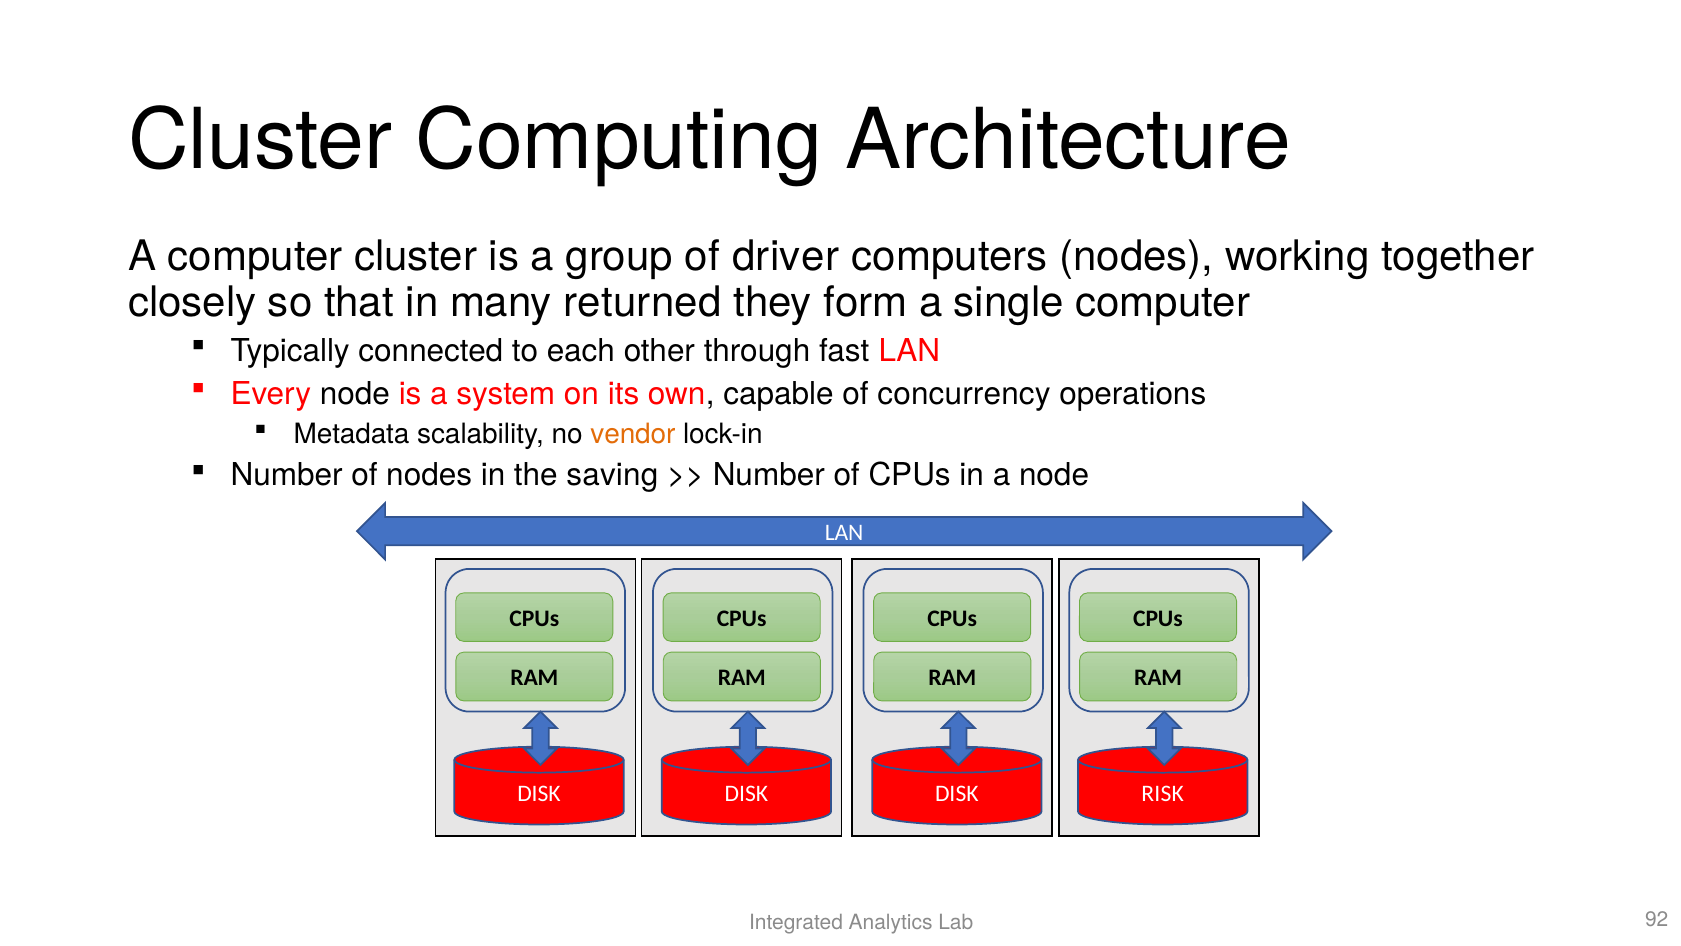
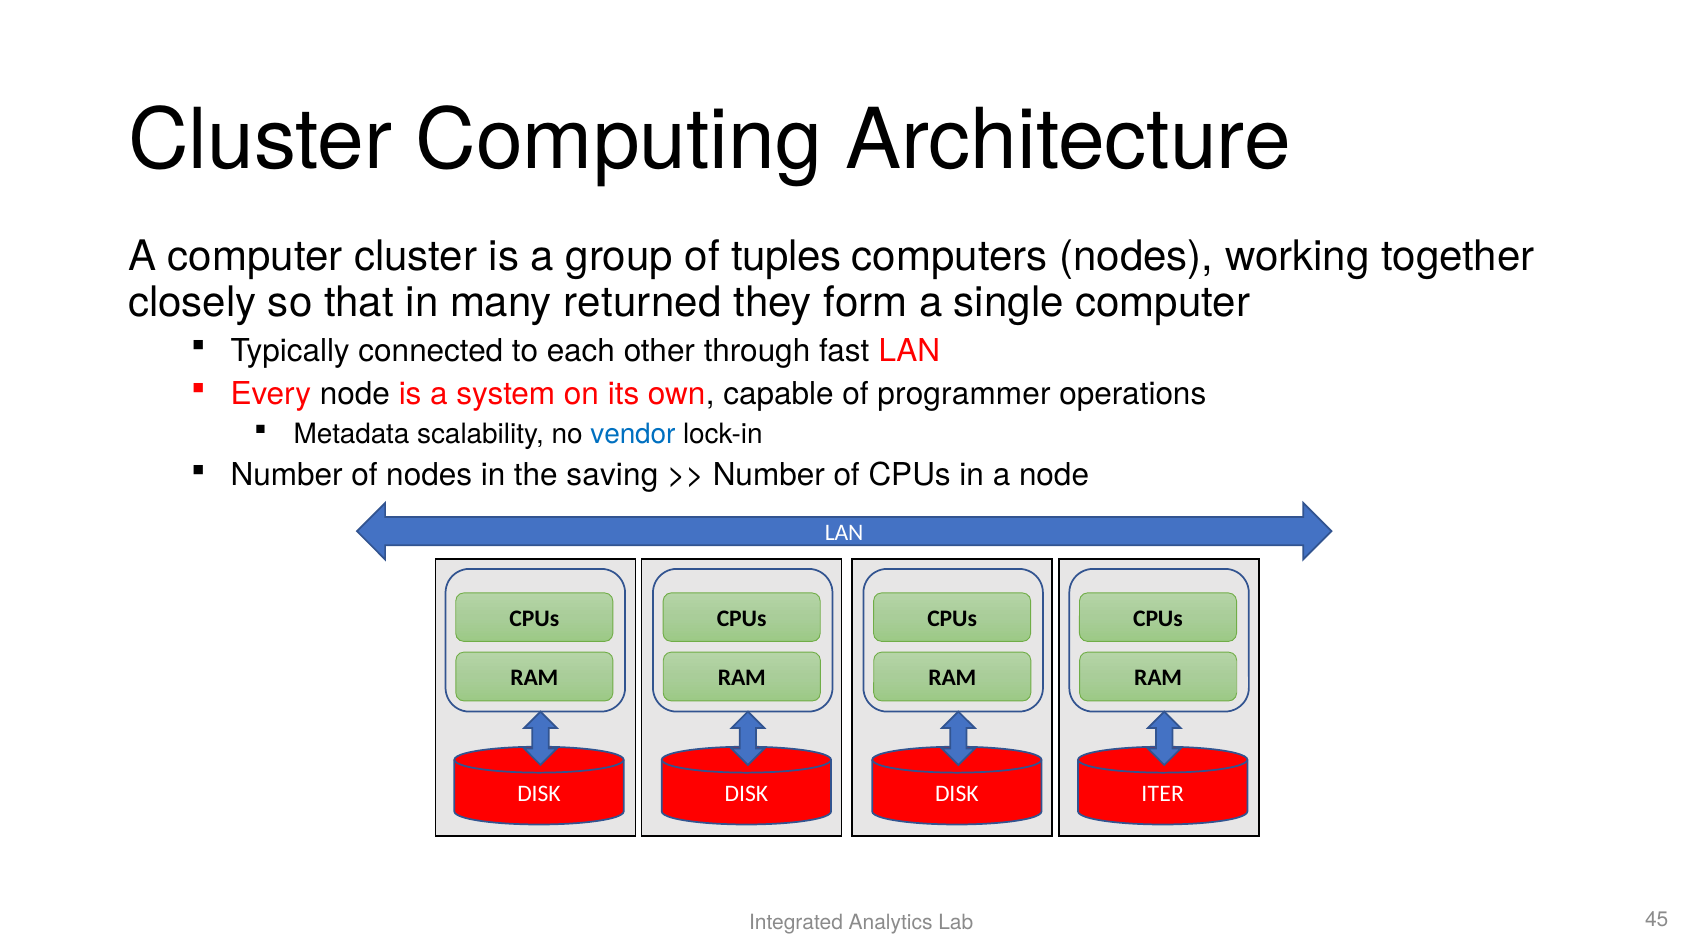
driver: driver -> tuples (786, 257)
concurrency: concurrency -> programmer (964, 394)
vendor colour: orange -> blue (633, 434)
RISK: RISK -> ITER (1163, 793)
92: 92 -> 45 (1657, 919)
